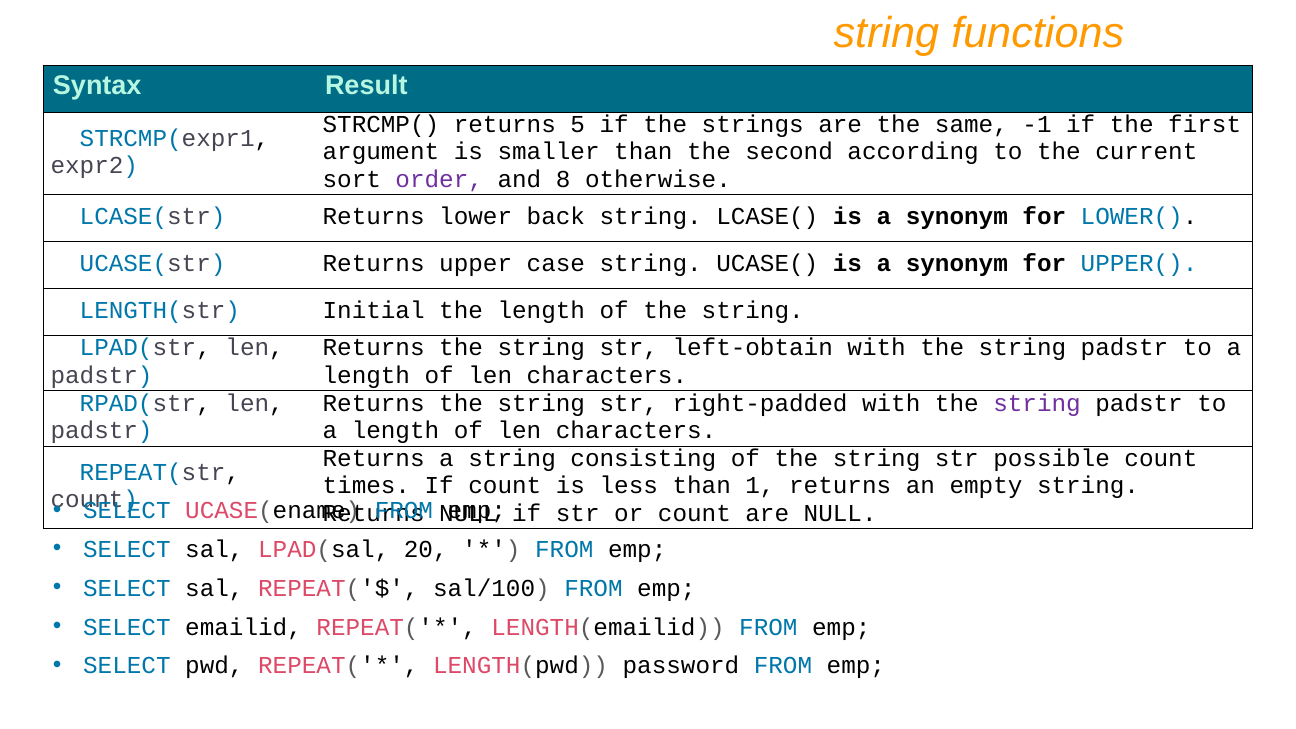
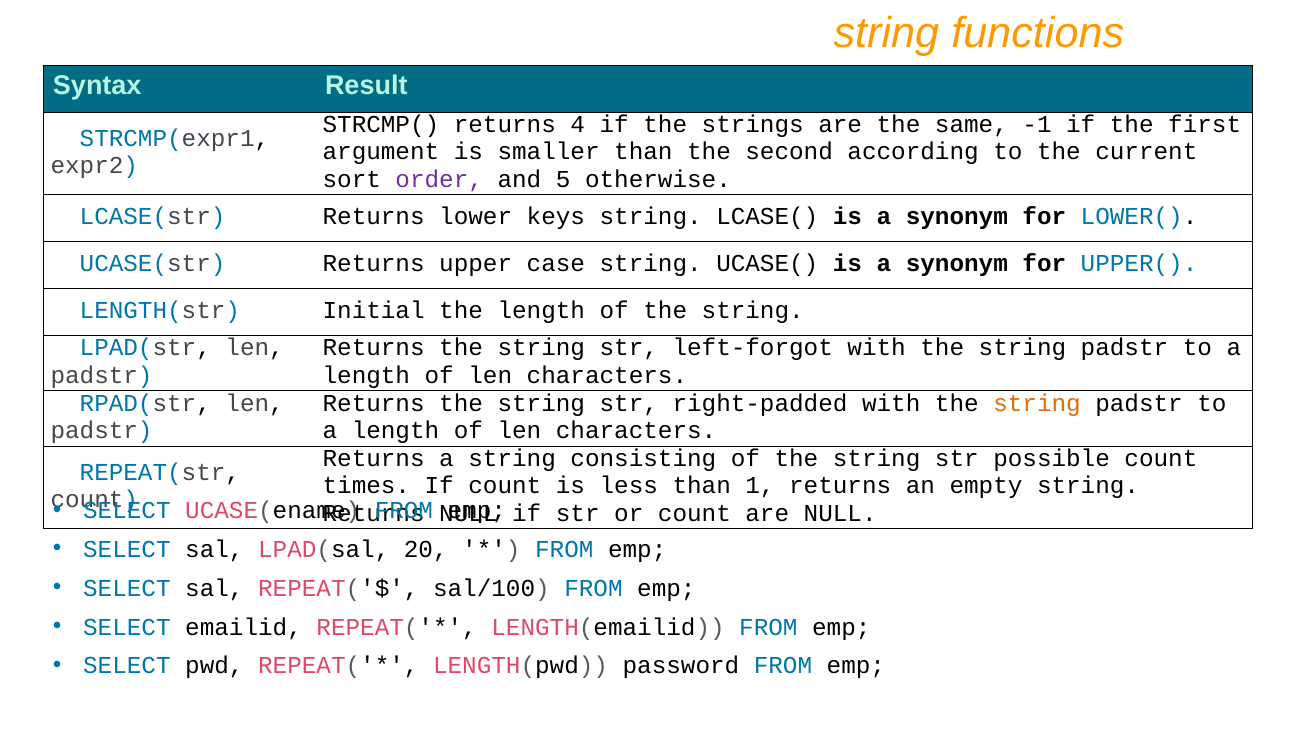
5: 5 -> 4 (578, 124)
8: 8 -> 5 (563, 179)
back: back -> keys (556, 217)
left-obtain: left-obtain -> left-forgot (753, 348)
string colour: purple -> orange (1037, 403)
